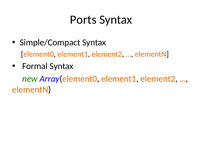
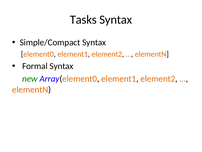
Ports: Ports -> Tasks (83, 20)
